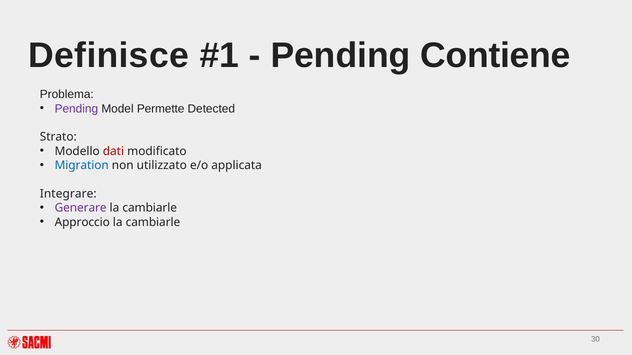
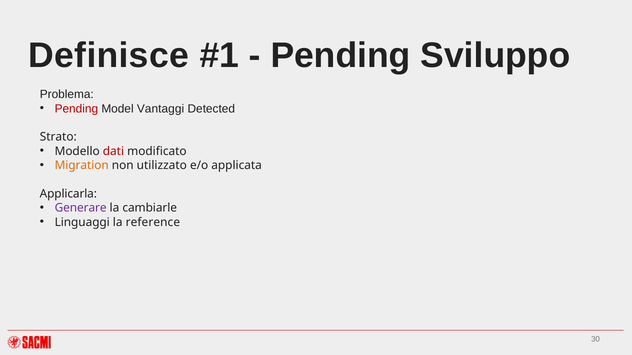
Contiene: Contiene -> Sviluppo (495, 55)
Pending colour: purple -> red (76, 109)
Permette: Permette -> Vantaggi (161, 109)
Migration colour: blue -> orange (82, 166)
Integrare: Integrare -> Applicarla (68, 194)
Approccio: Approccio -> Linguaggi (82, 223)
cambiarle: cambiarle -> reference (153, 223)
